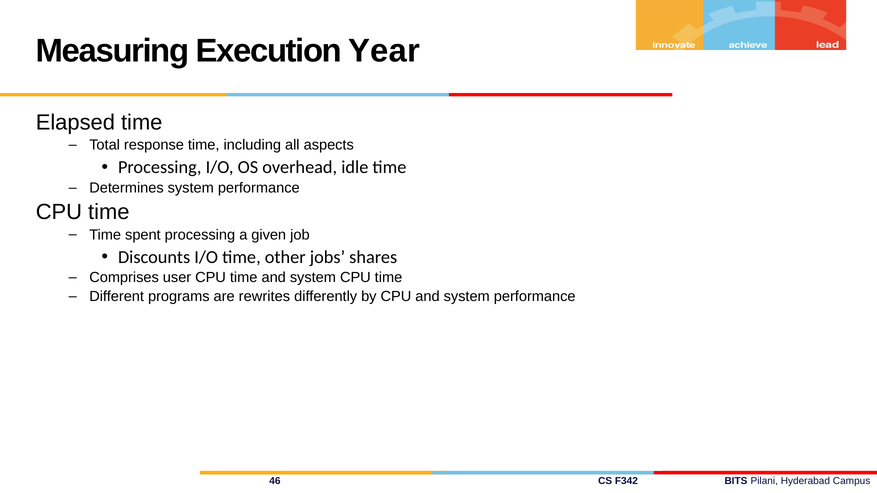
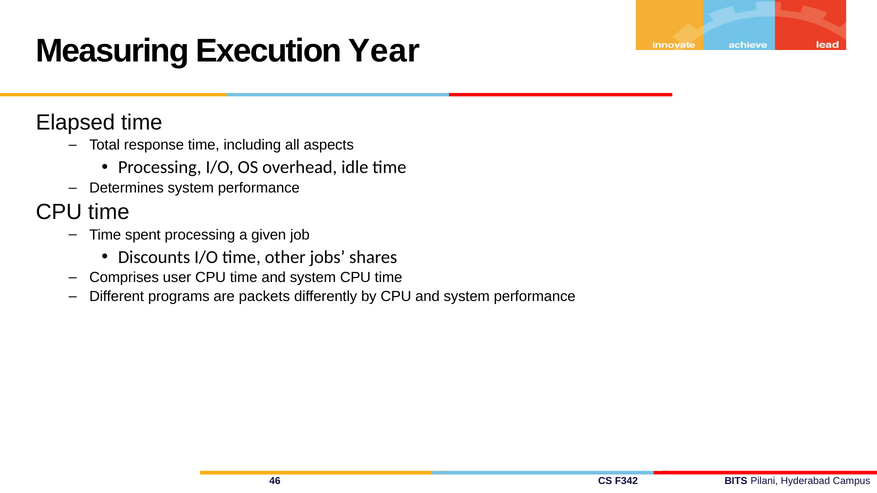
rewrites: rewrites -> packets (264, 297)
